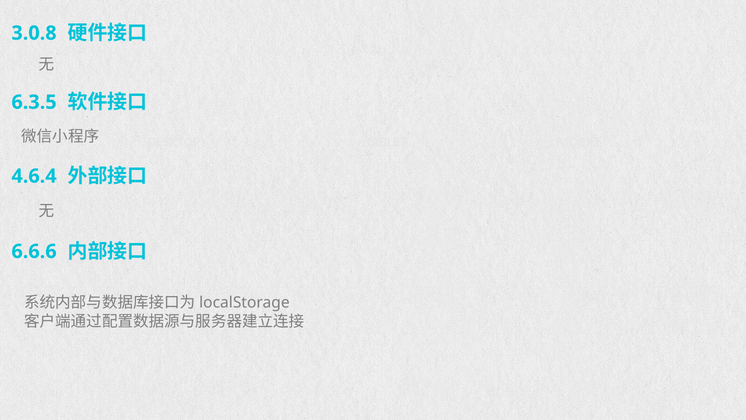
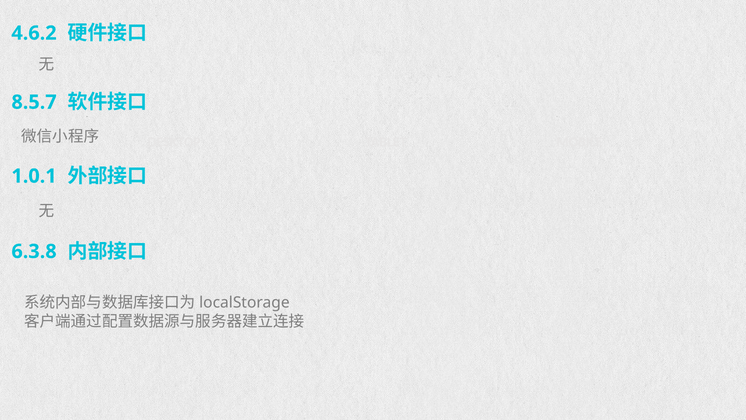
3.0.8: 3.0.8 -> 4.6.2 (34, 33)
6.3.5: 6.3.5 -> 8.5.7 (34, 102)
4.6.4: 4.6.4 -> 1.0.1 (34, 176)
6.6.6: 6.6.6 -> 6.3.8 (34, 251)
